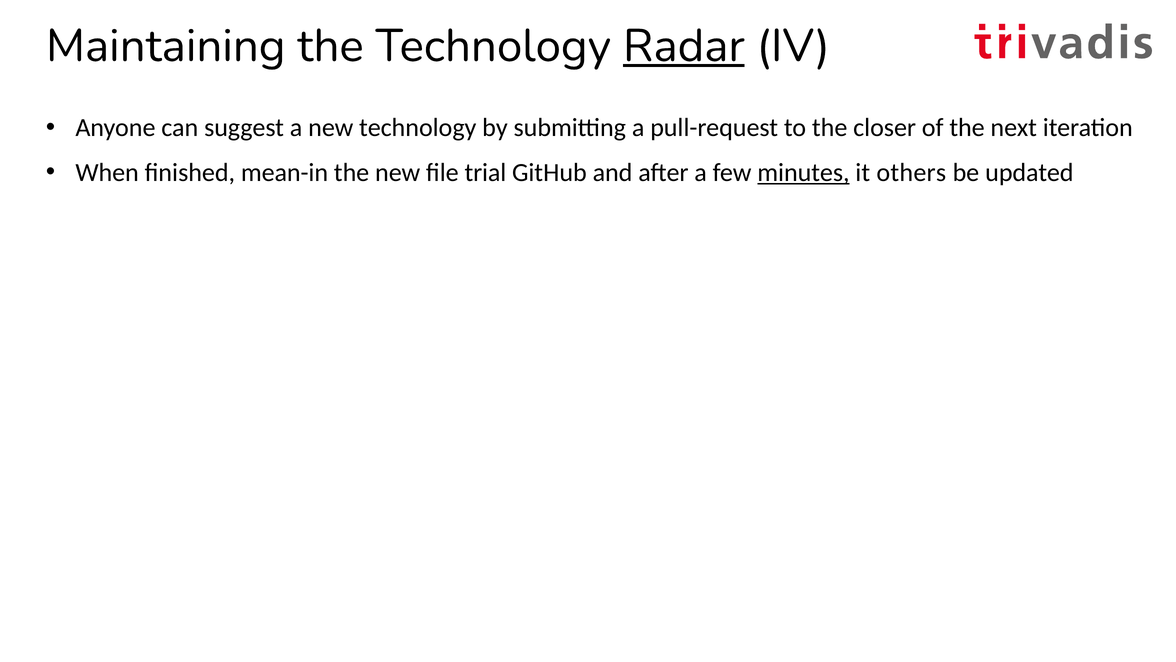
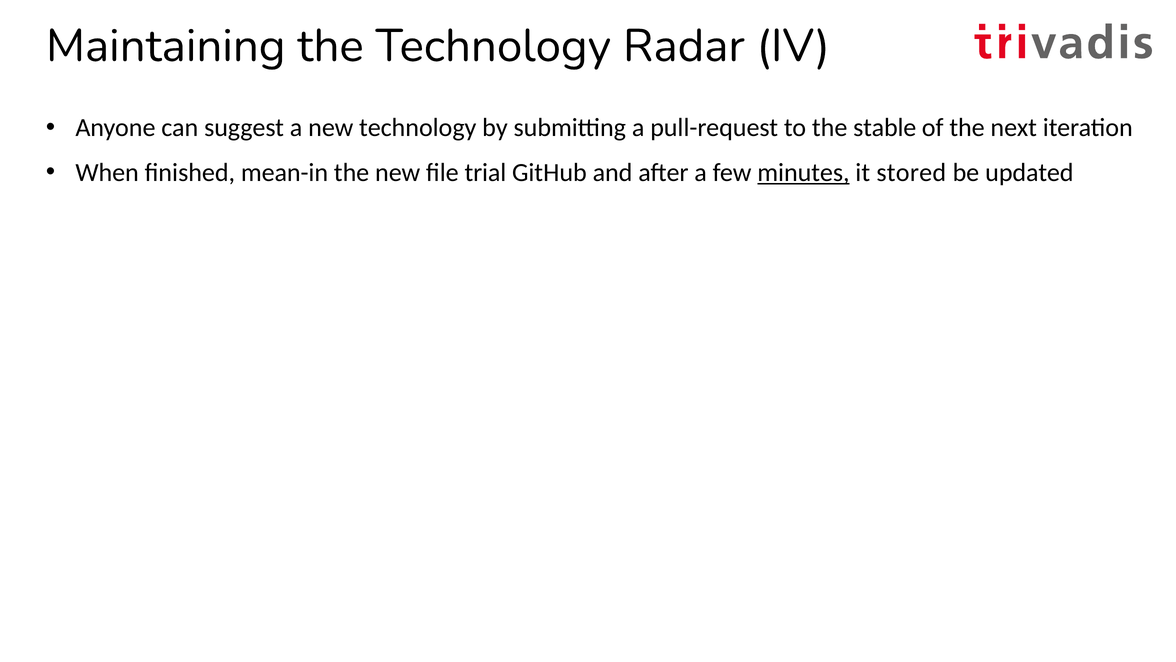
Radar underline: present -> none (684, 46)
closer: closer -> stable (885, 128)
others: others -> stored (911, 172)
